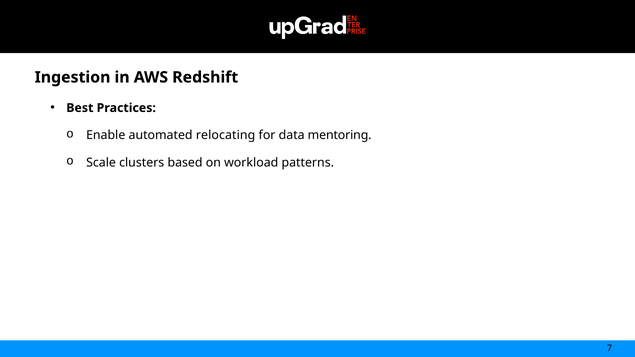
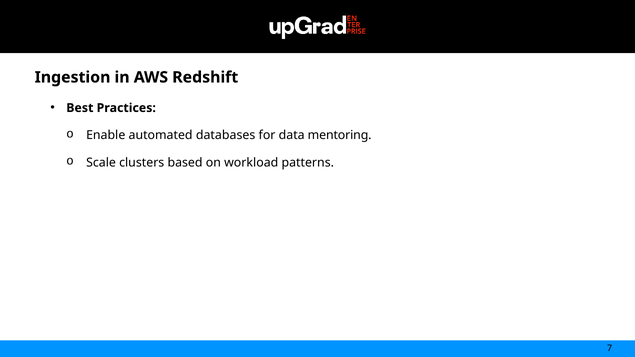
relocating: relocating -> databases (226, 135)
